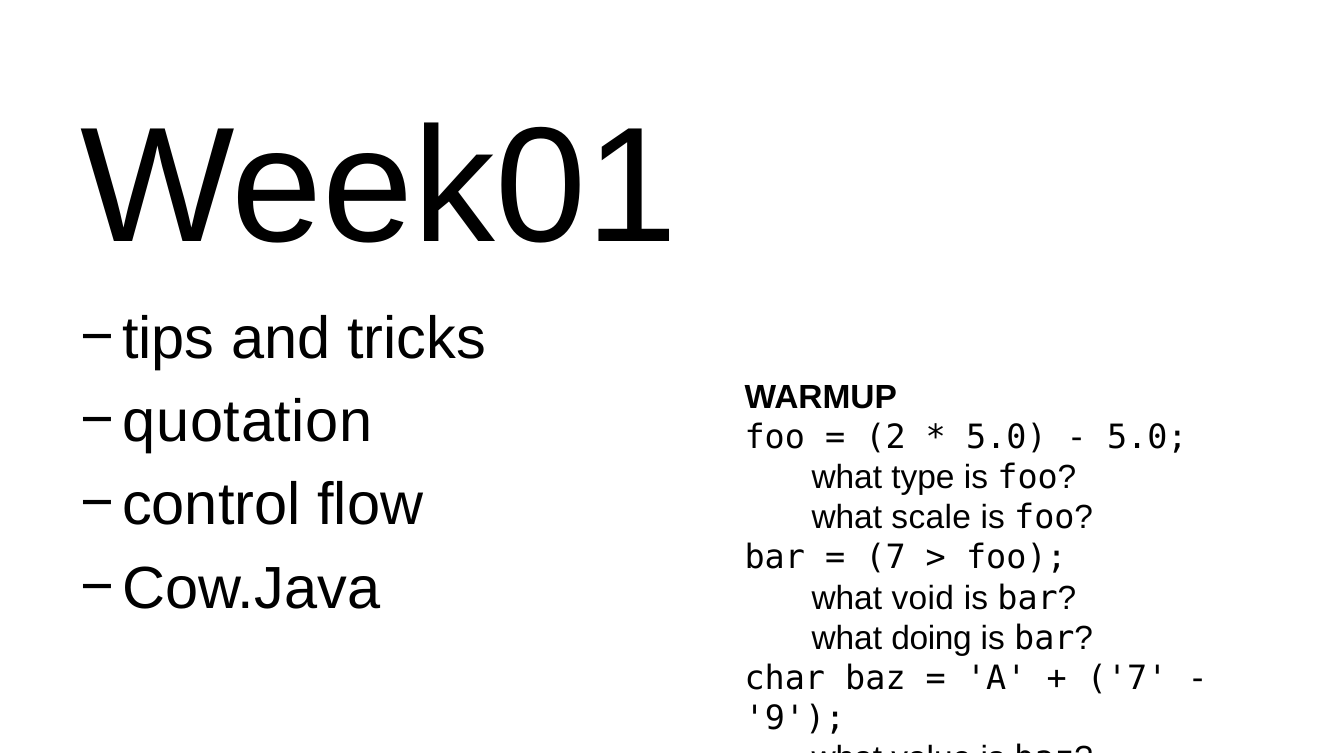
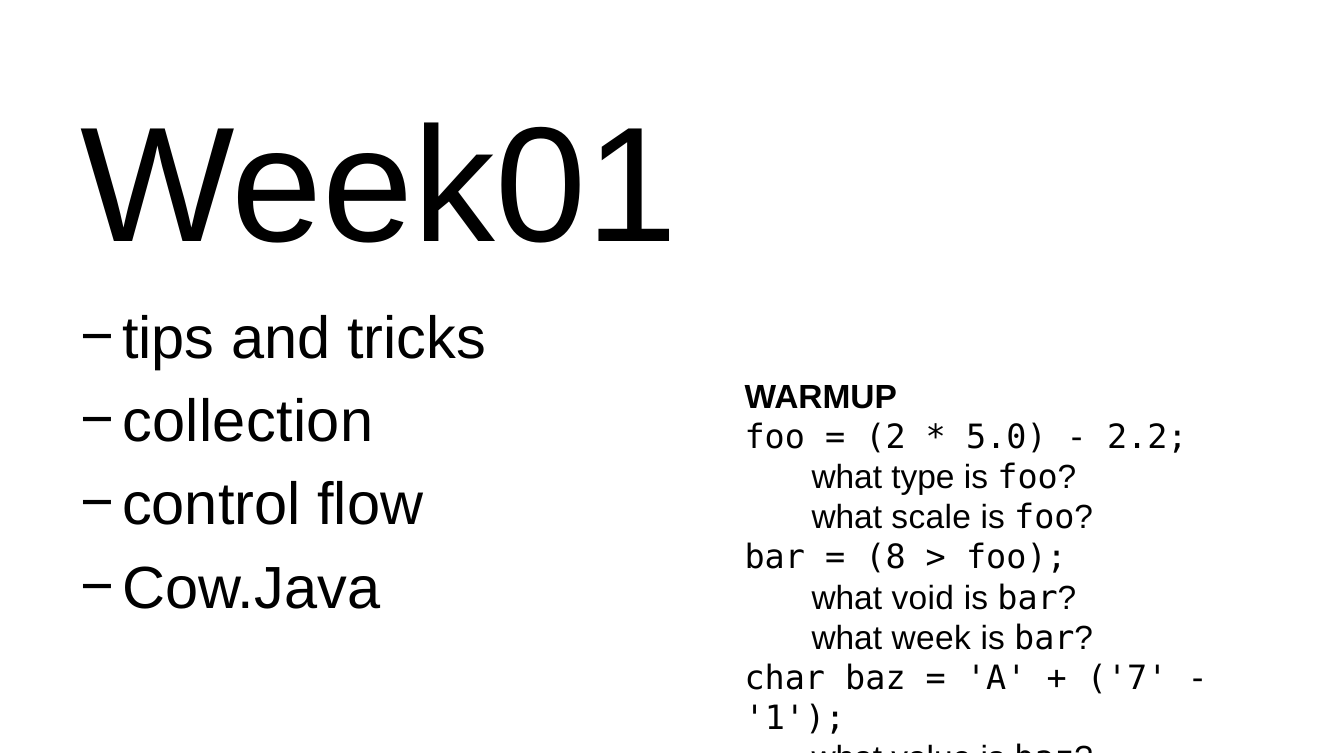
quotation: quotation -> collection (248, 422)
5.0: 5.0 -> 2.2 (1147, 438)
7: 7 -> 8 (885, 558)
doing: doing -> week (931, 638)
9: 9 -> 1 (795, 719)
